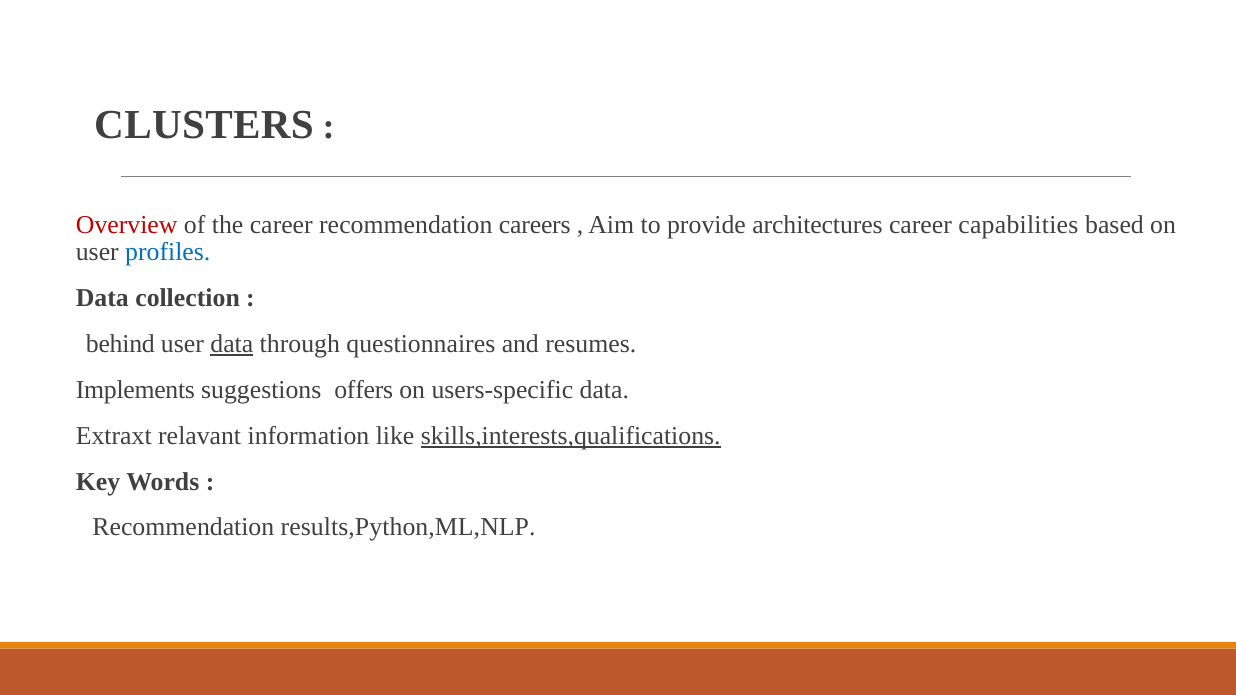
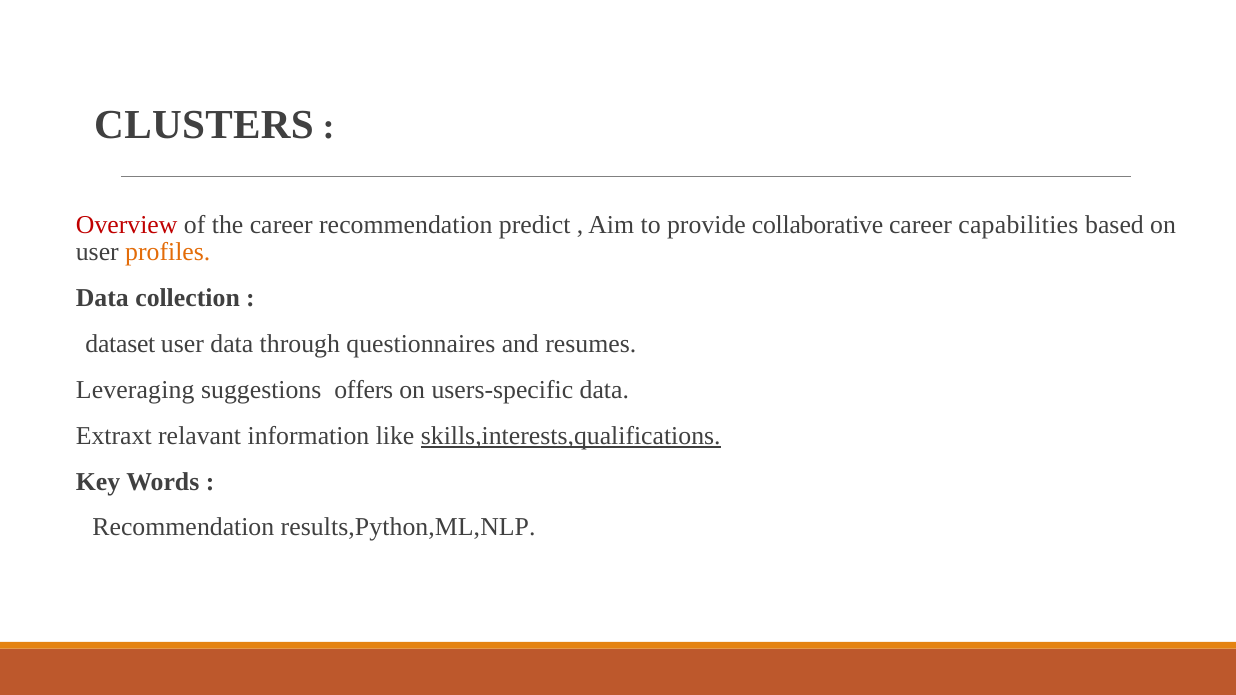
careers: careers -> predict (535, 225)
architectures: architectures -> collaborative (818, 225)
profiles colour: blue -> orange (168, 253)
behind: behind -> dataset (120, 344)
data underline: present -> none (232, 344)
Implements: Implements -> Leveraging (135, 390)
